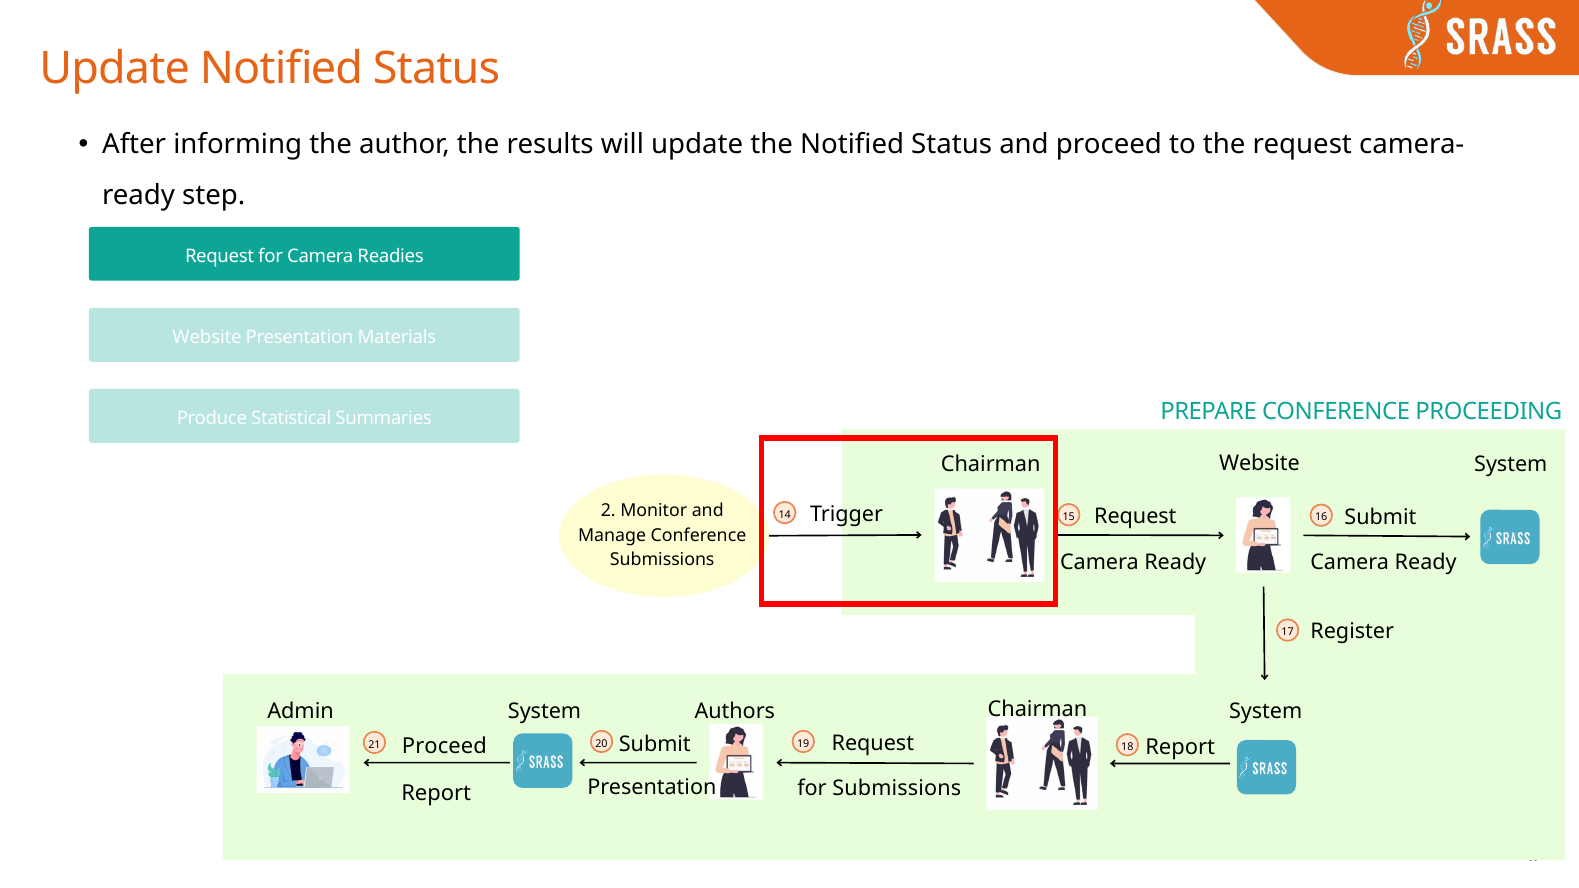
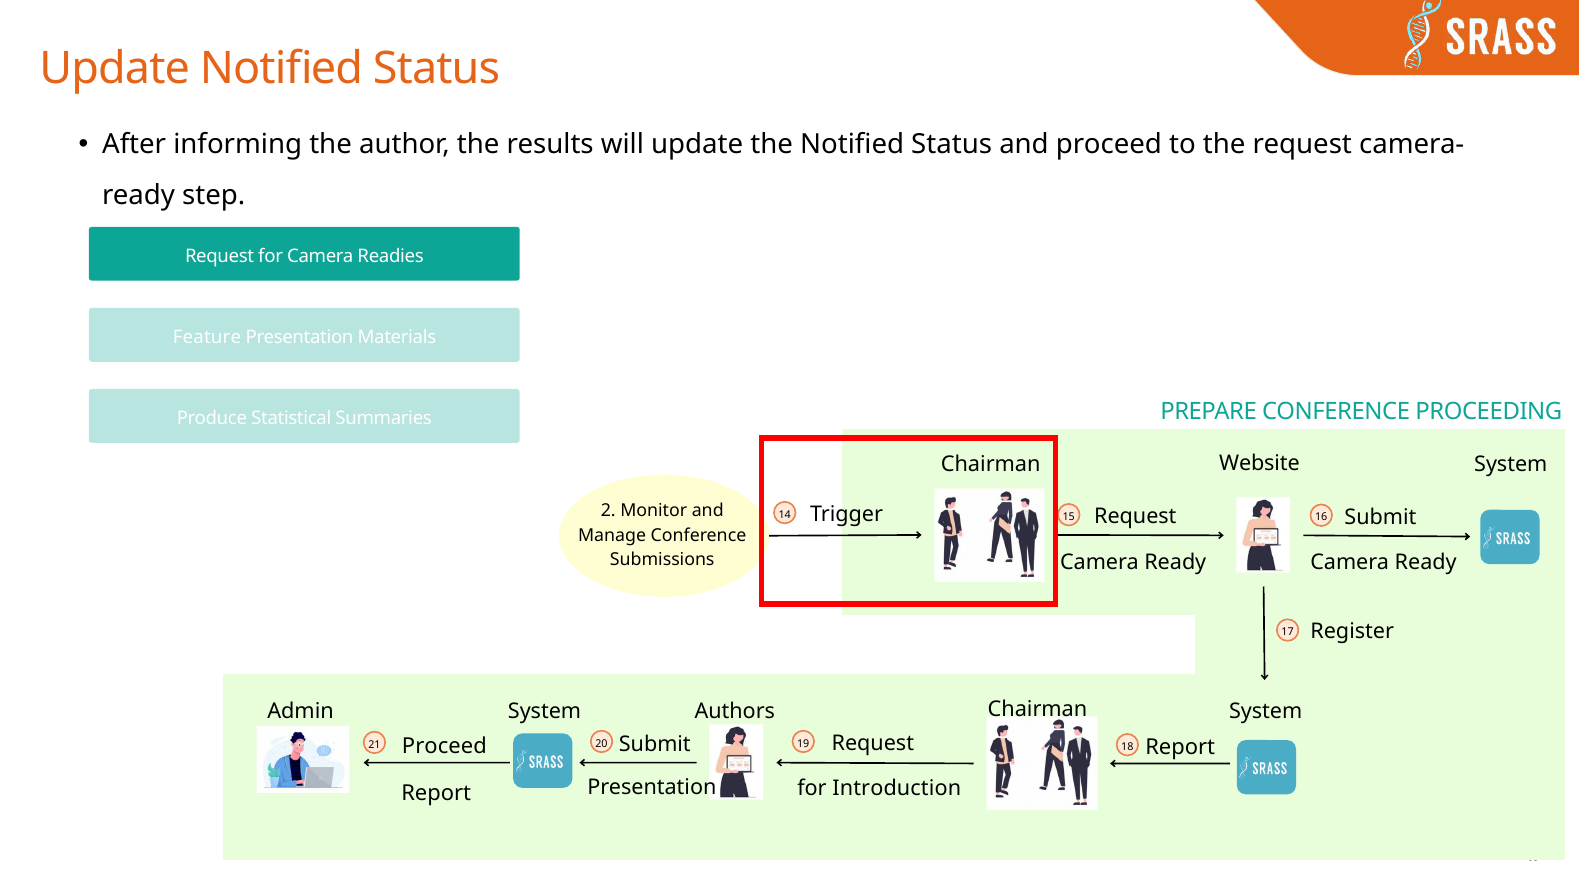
Website: Website -> Feature (207, 337)
for Submissions: Submissions -> Introduction (897, 789)
